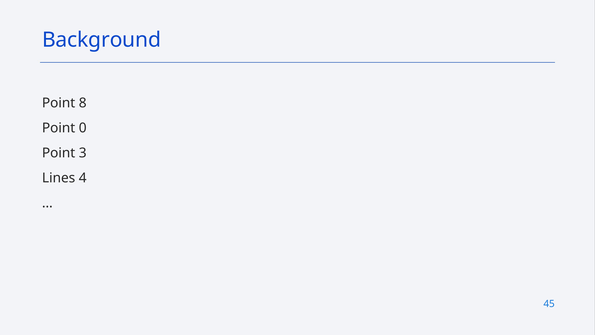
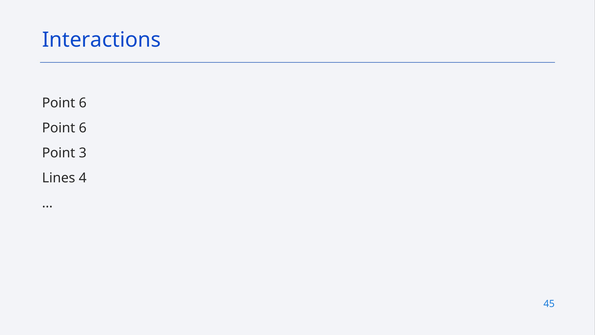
Background: Background -> Interactions (101, 40)
8: 8 -> 6 (83, 103)
0: 0 -> 6 (83, 128)
